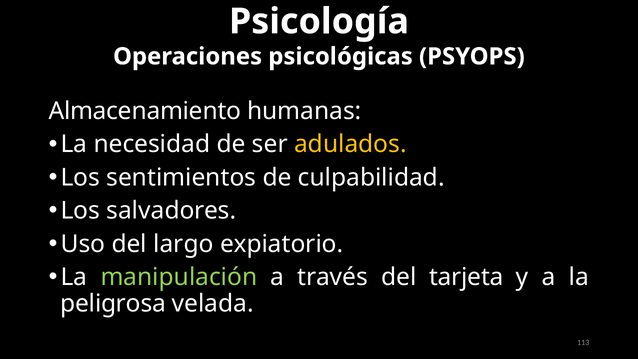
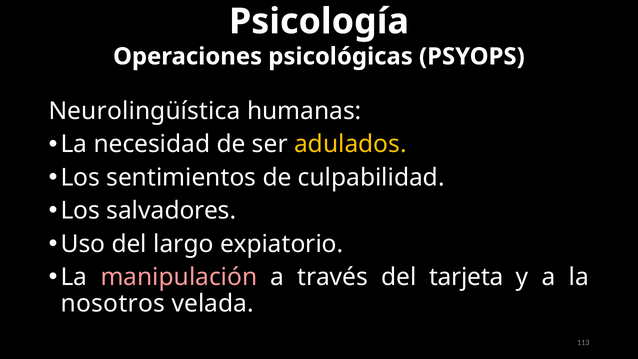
Almacenamiento: Almacenamiento -> Neurolingüística (145, 111)
manipulación colour: light green -> pink (179, 277)
peligrosa: peligrosa -> nosotros (113, 304)
